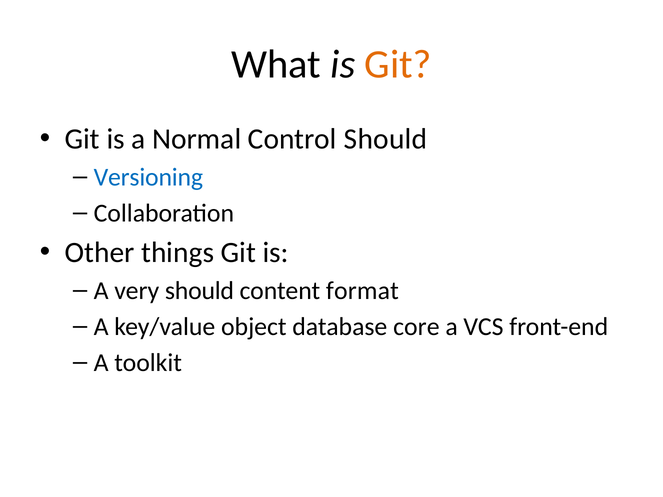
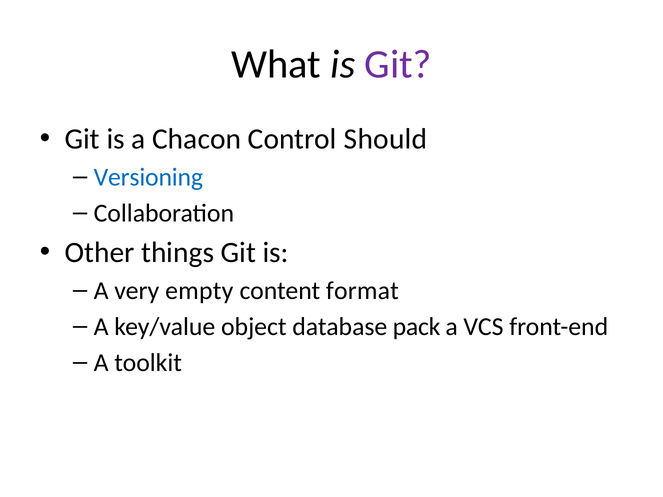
Git colour: orange -> purple (398, 64)
Normal: Normal -> Chacon (197, 139)
very should: should -> empty (199, 291)
core: core -> pack (417, 327)
